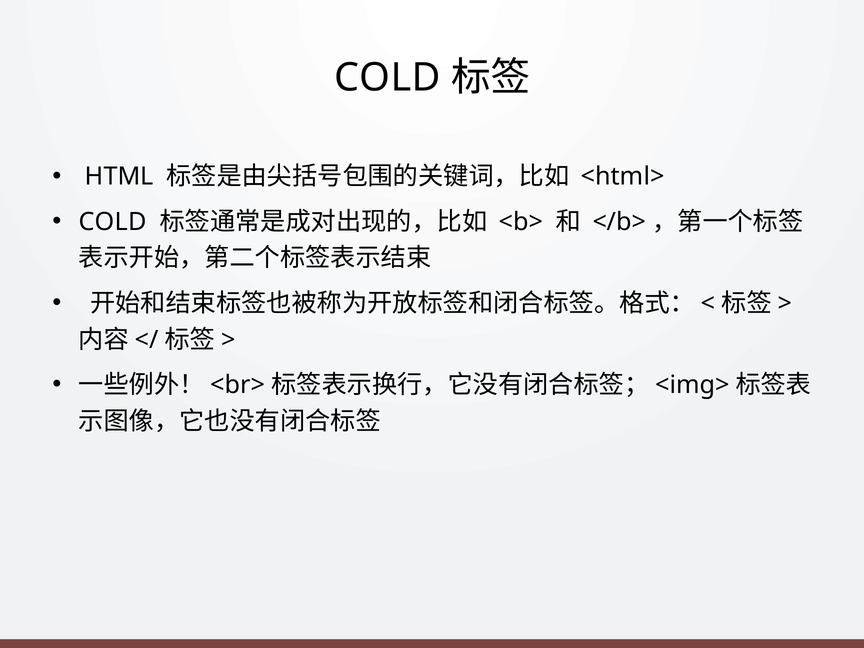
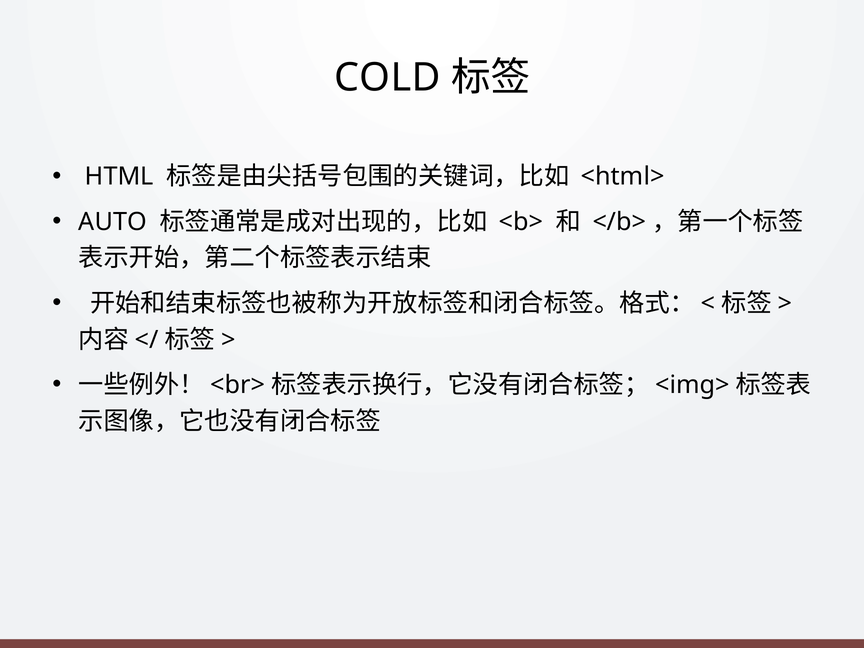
COLD: COLD -> AUTO (113, 222)
